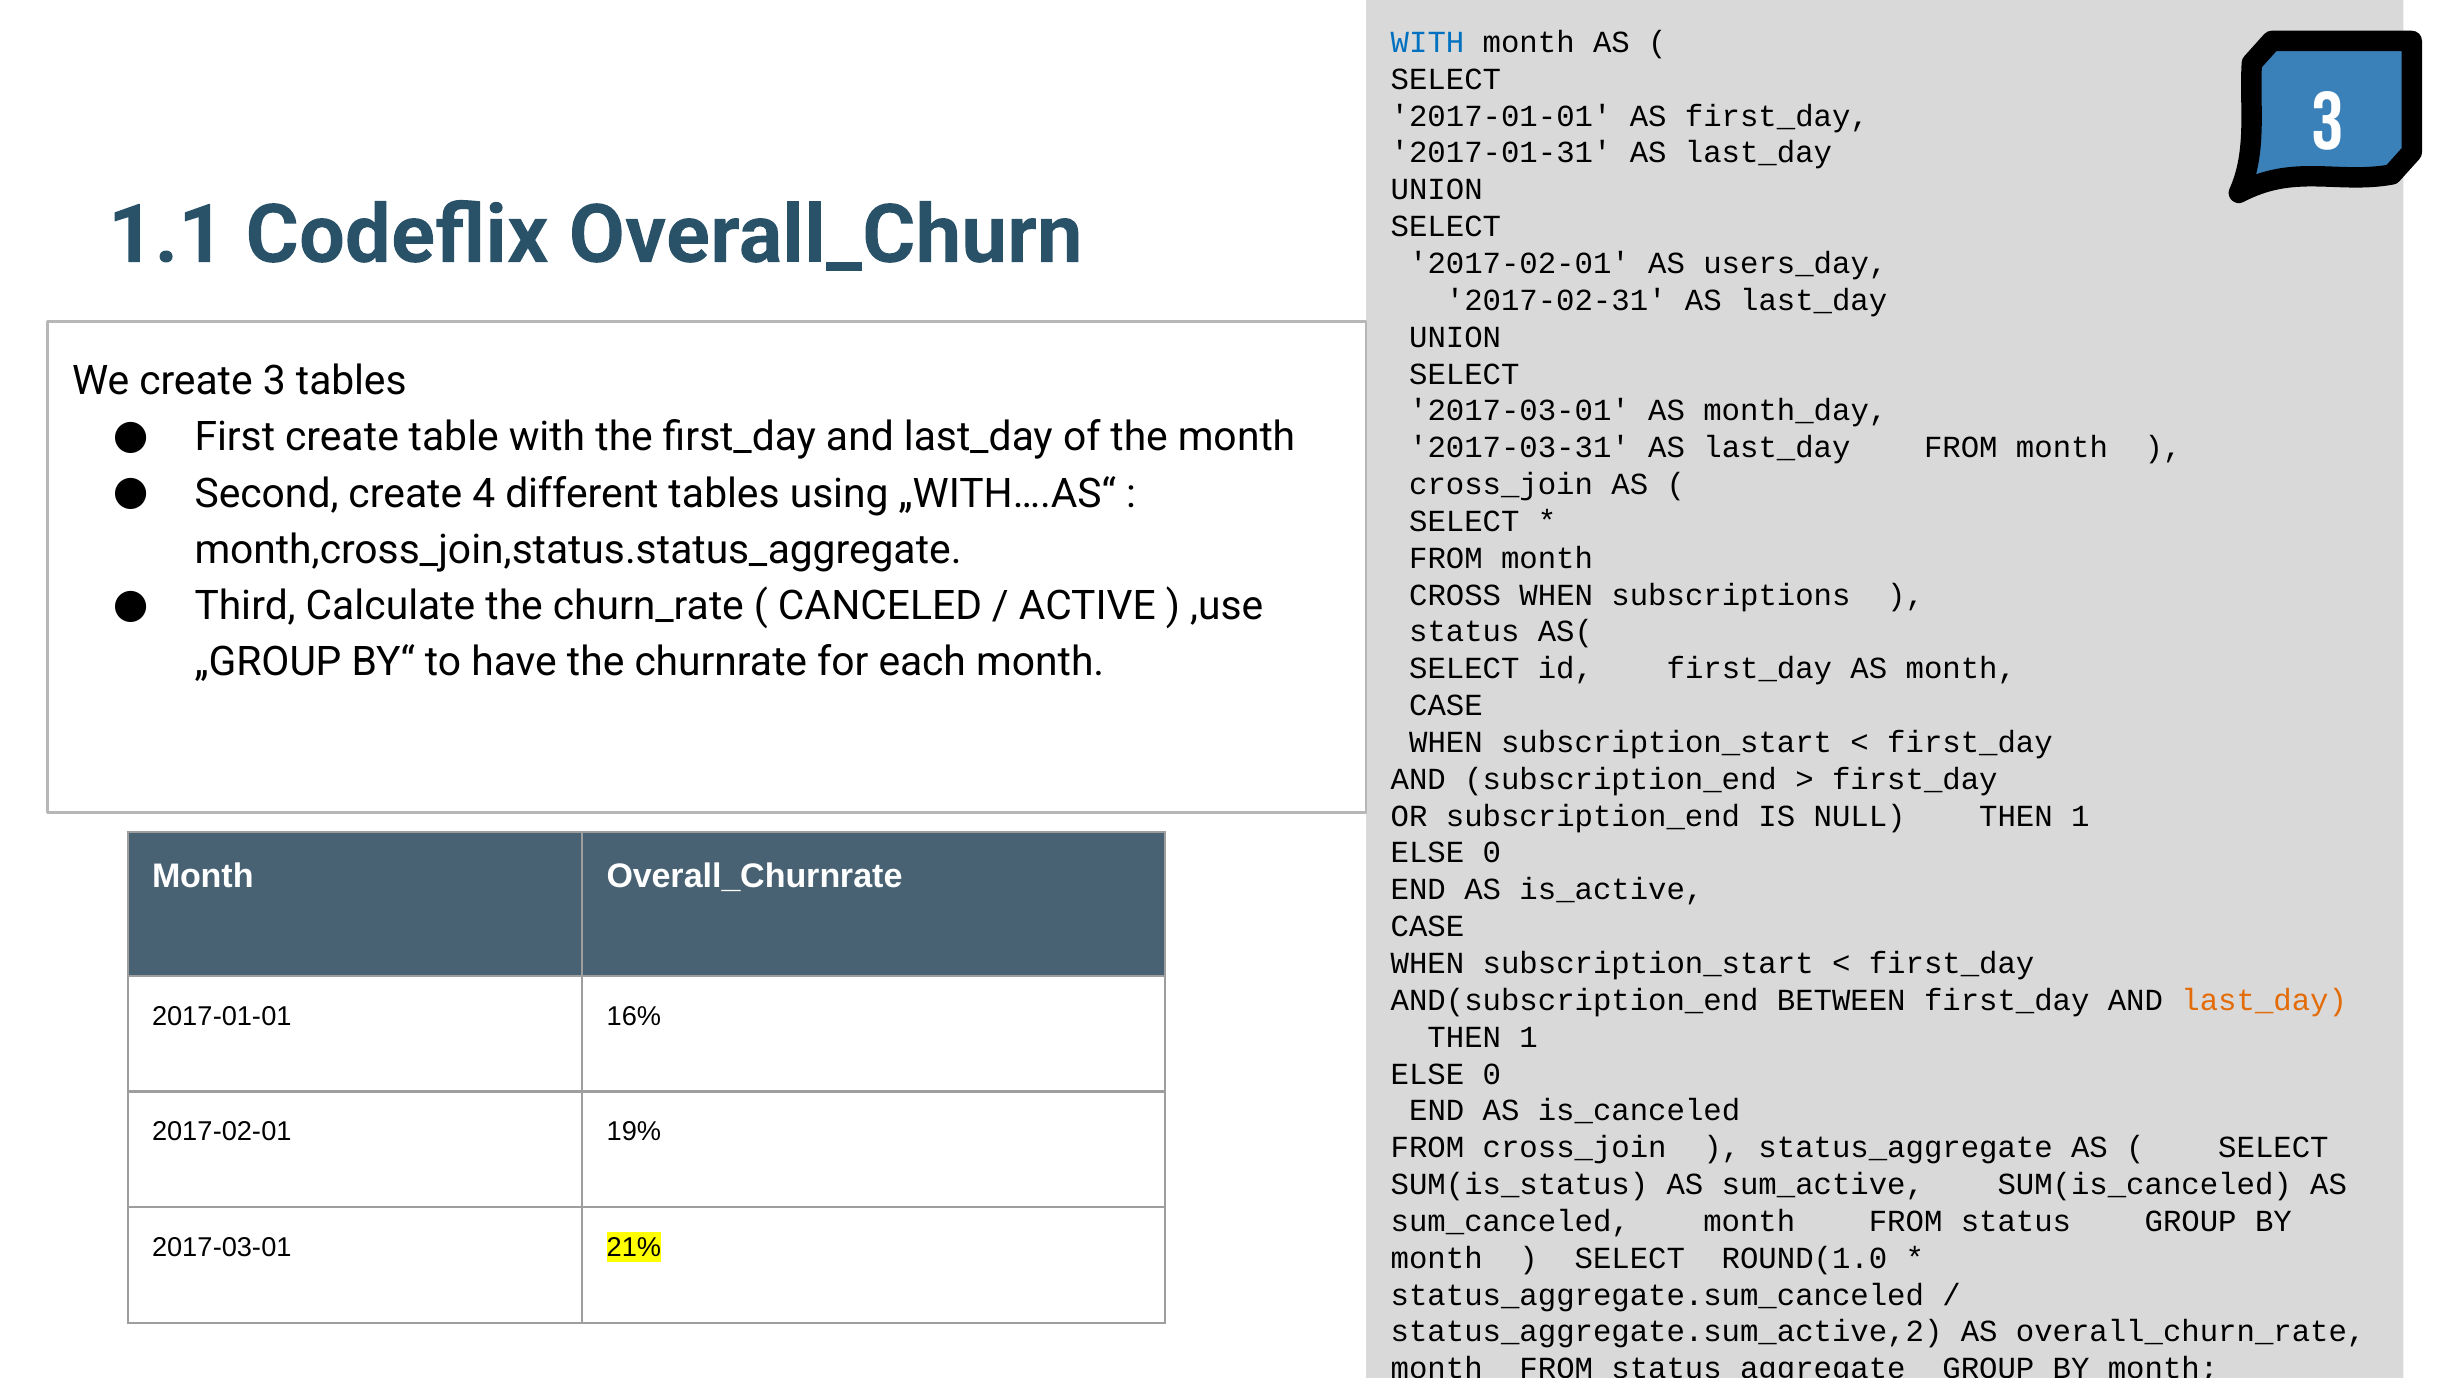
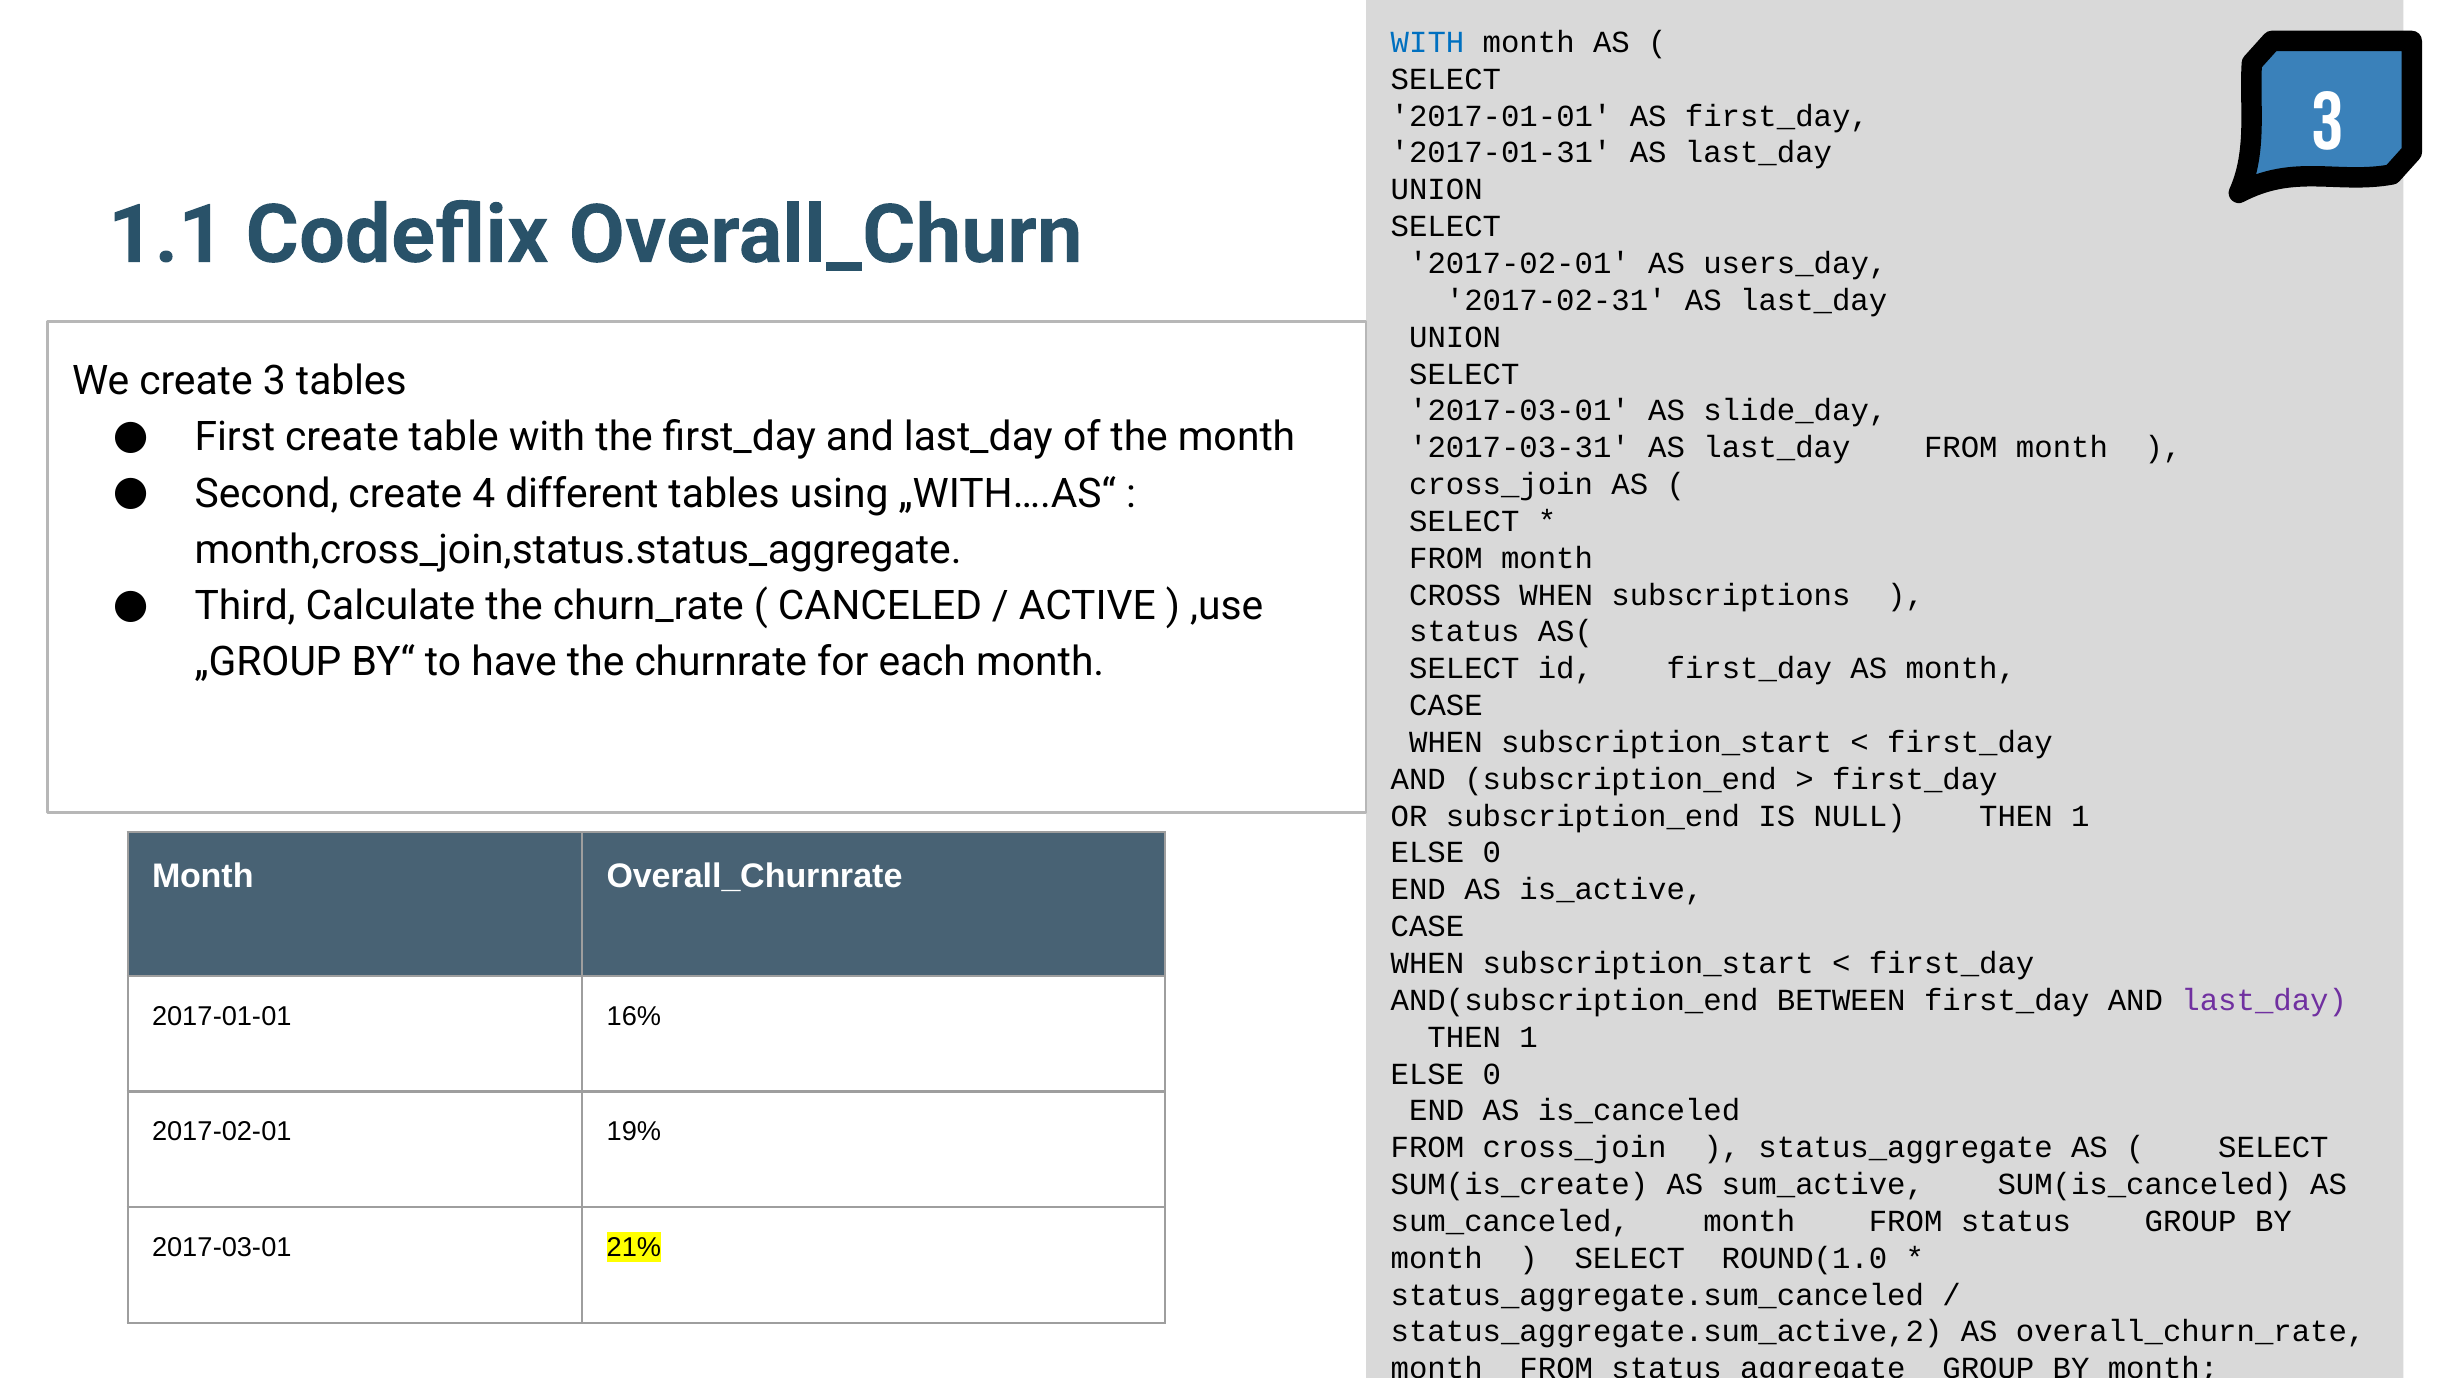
month_day: month_day -> slide_day (1795, 411)
last_day colour: orange -> purple (2264, 1000)
SUM(is_status: SUM(is_status -> SUM(is_create (1519, 1185)
